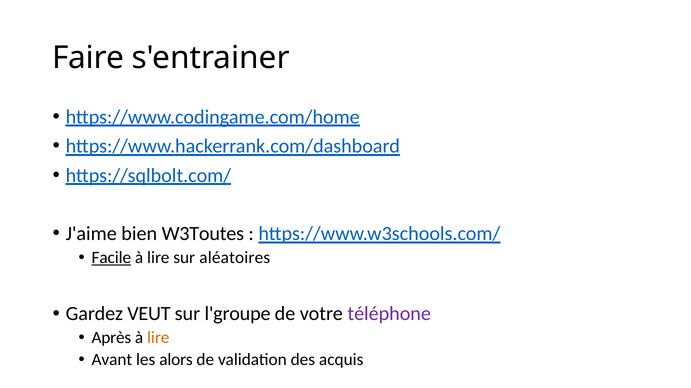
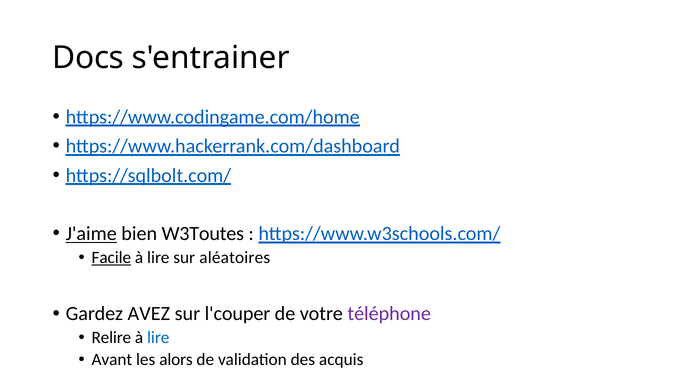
Faire: Faire -> Docs (88, 58)
J'aime underline: none -> present (91, 234)
VEUT: VEUT -> AVEZ (149, 314)
l'groupe: l'groupe -> l'couper (238, 314)
Après: Après -> Relire (111, 338)
lire colour: orange -> blue (158, 338)
